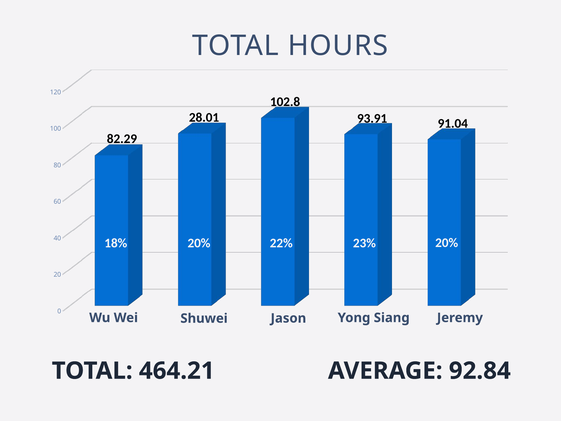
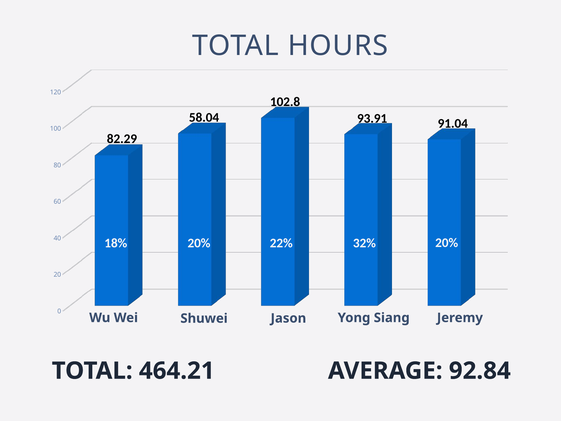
28.01: 28.01 -> 58.04 (204, 117)
23%: 23% -> 32% (364, 243)
